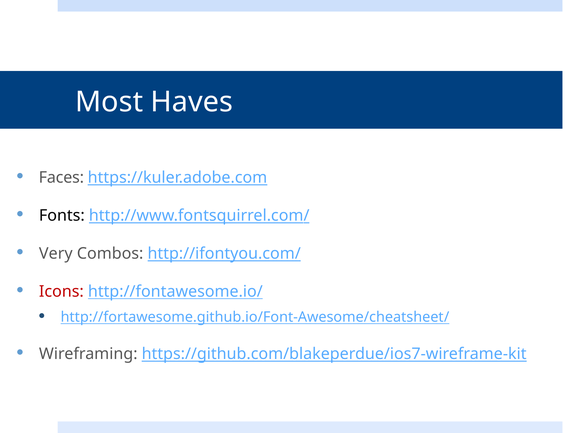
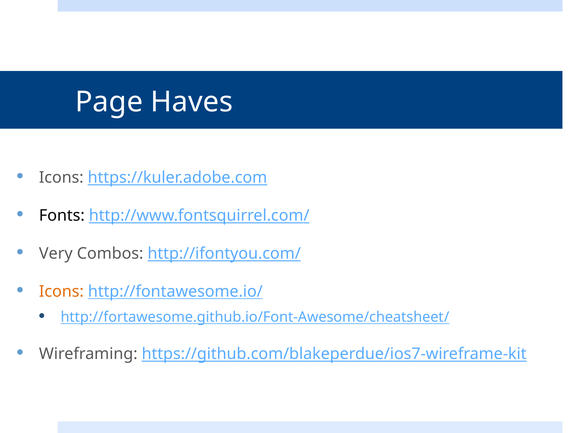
Most: Most -> Page (109, 102)
Faces: Faces -> Icons (61, 177)
Icons colour: red -> orange (61, 291)
